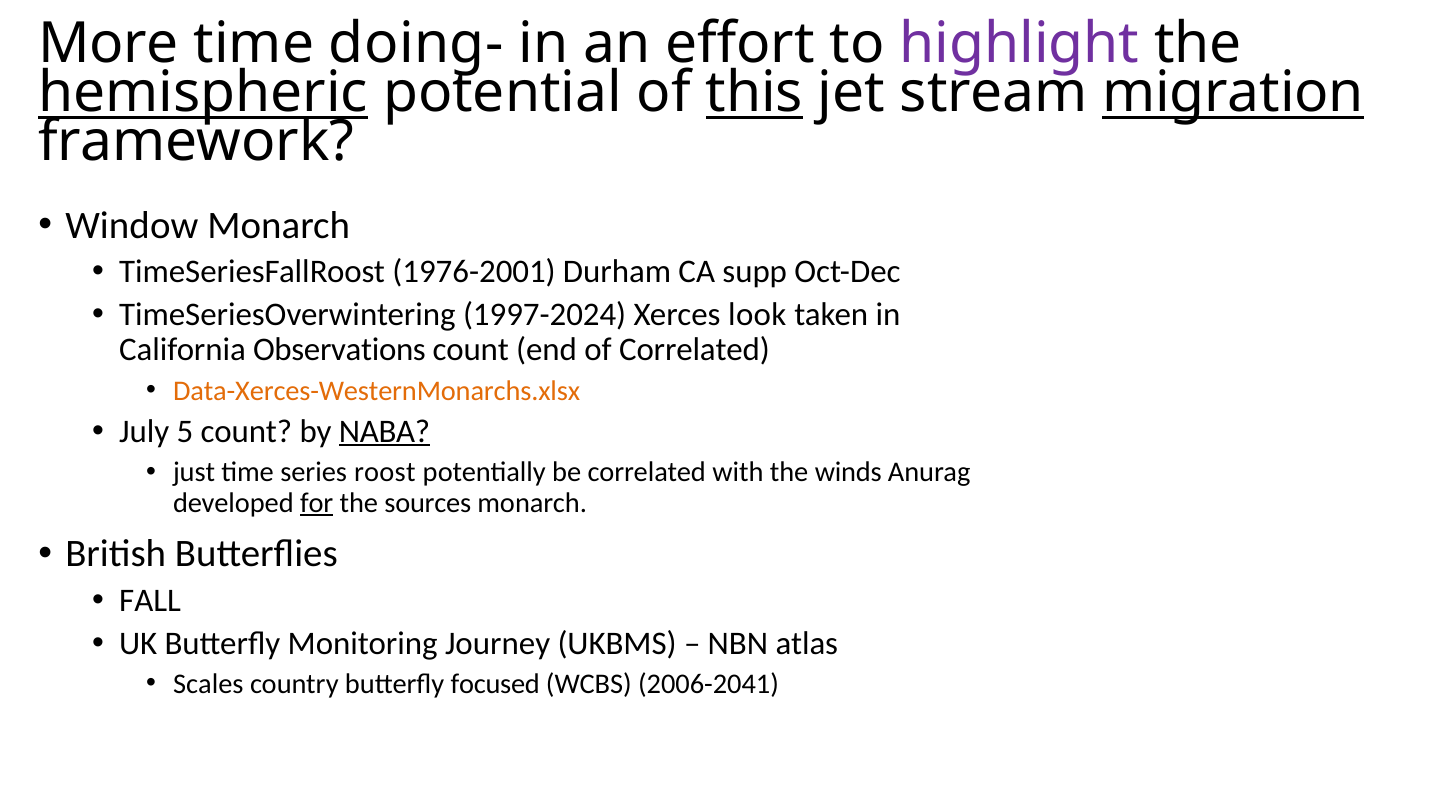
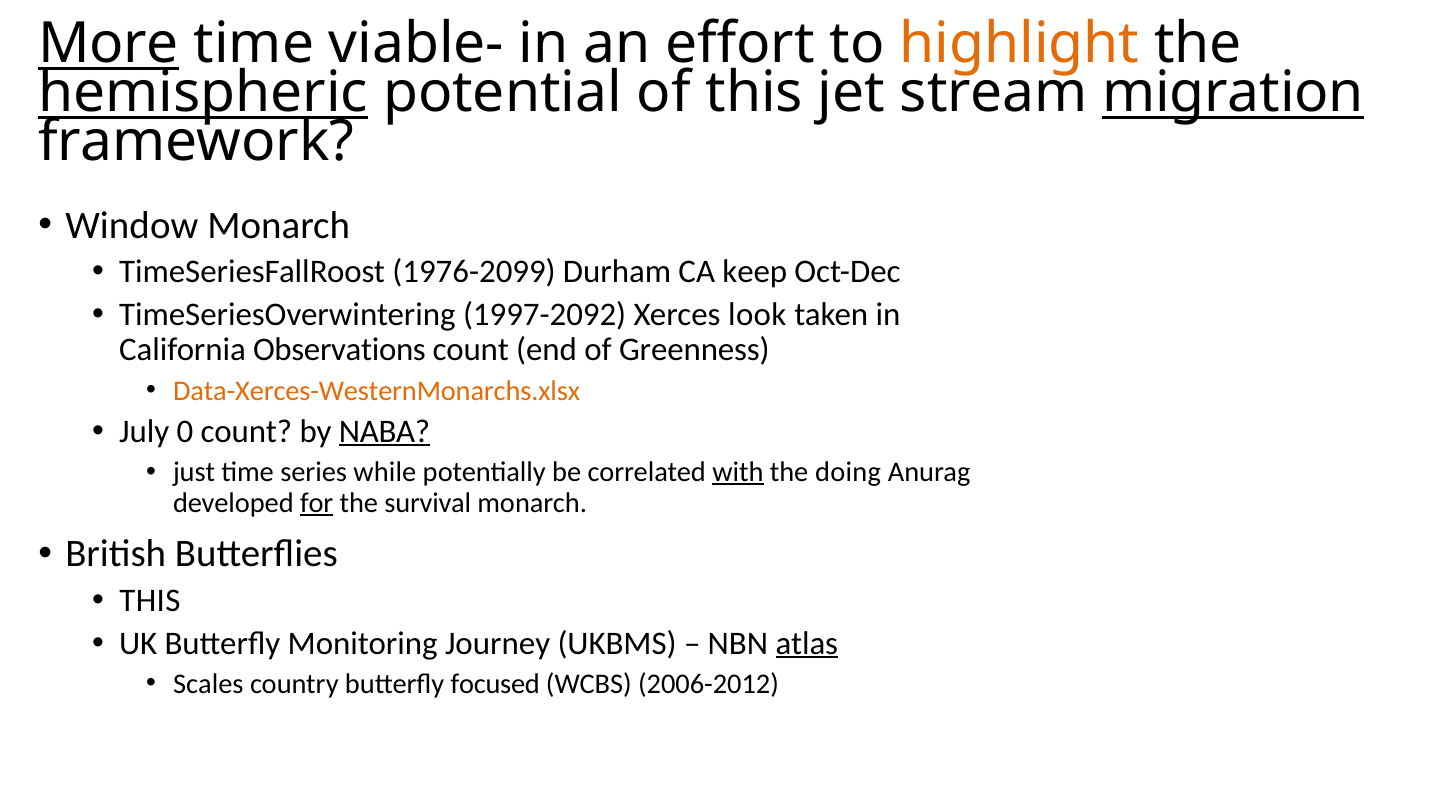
More underline: none -> present (109, 44)
doing-: doing- -> viable- (416, 44)
highlight colour: purple -> orange (1019, 44)
this underline: present -> none (754, 93)
1976-2001: 1976-2001 -> 1976-2099 (474, 272)
supp: supp -> keep (755, 272)
1997-2024: 1997-2024 -> 1997-2092 (545, 315)
of Correlated: Correlated -> Greenness (694, 350)
5: 5 -> 0 (185, 431)
roost: roost -> while (385, 472)
with underline: none -> present (738, 472)
winds: winds -> doing (848, 472)
sources: sources -> survival (428, 503)
FALL: FALL -> THIS (150, 600)
atlas underline: none -> present (807, 643)
2006-2041: 2006-2041 -> 2006-2012 (708, 684)
